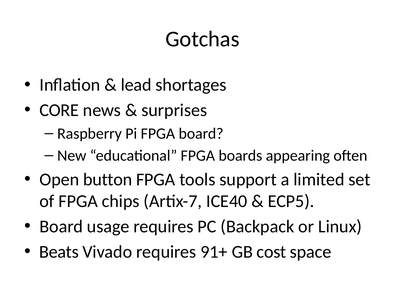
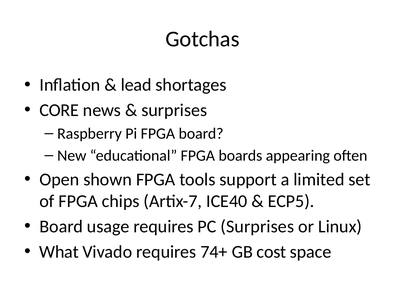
button: button -> shown (108, 180)
PC Backpack: Backpack -> Surprises (257, 226)
Beats: Beats -> What (59, 252)
91+: 91+ -> 74+ (214, 252)
